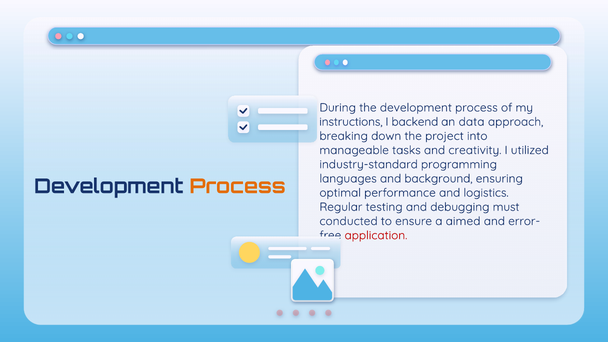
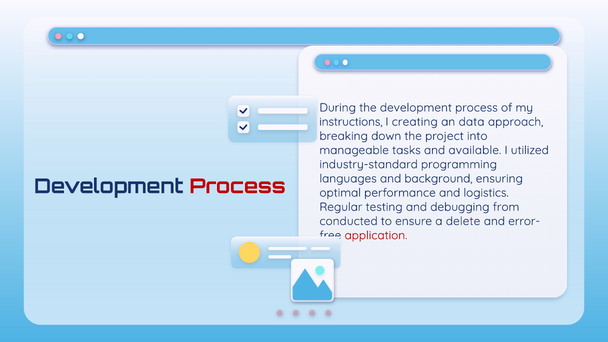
backend: backend -> creating (415, 122)
creativity: creativity -> available (475, 150)
Process colour: orange -> red (238, 187)
must: must -> from (506, 207)
aimed: aimed -> delete (463, 221)
